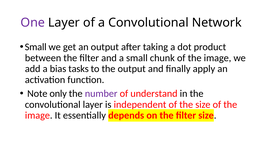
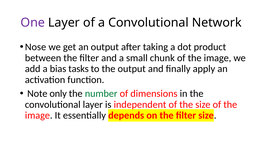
Small: Small -> Nose (36, 47)
number colour: purple -> green (101, 93)
understand: understand -> dimensions (154, 93)
